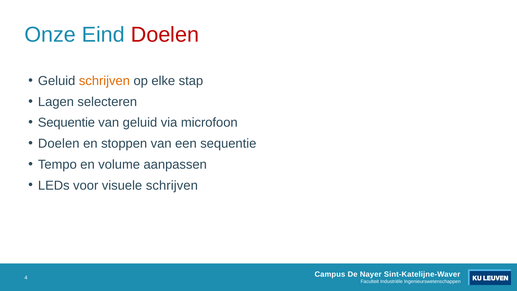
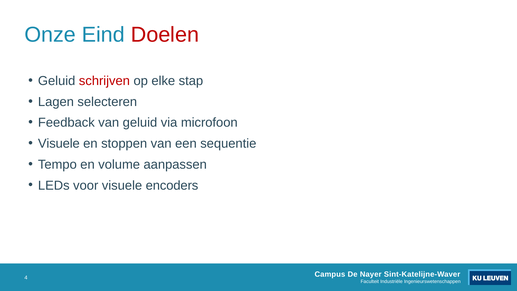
schrijven colour: orange -> red (104, 81)
Sequentie: Sequentie -> Feedback (66, 123)
Doelen: Doelen -> Visuele (59, 144)
visuele schrijven: schrijven -> encoders (172, 185)
